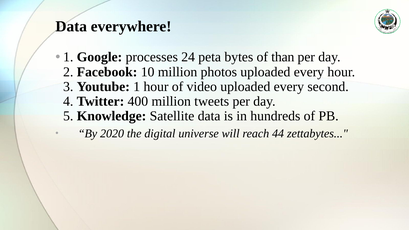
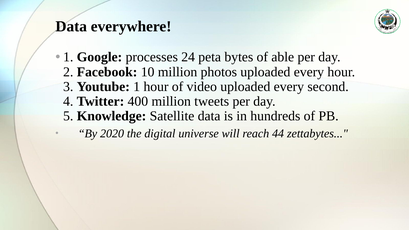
than: than -> able (283, 57)
